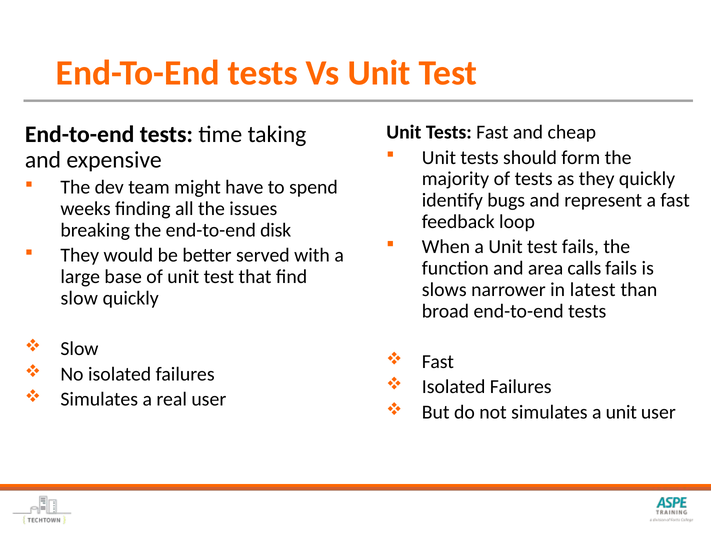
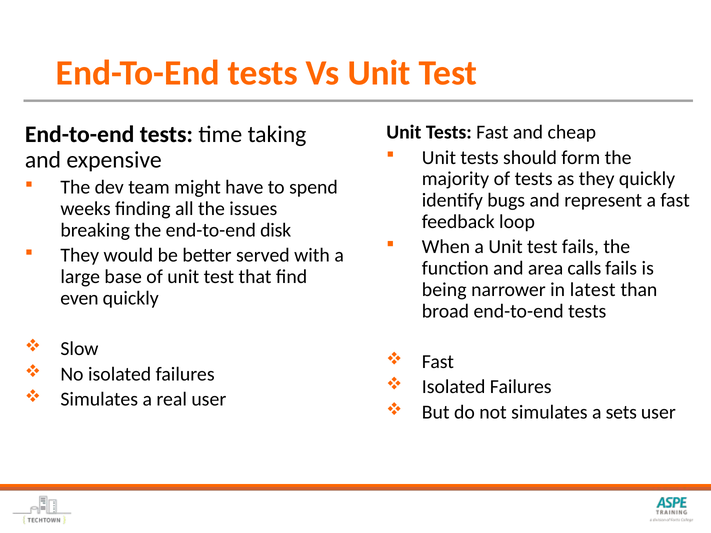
slows: slows -> being (444, 290)
slow: slow -> even (79, 298)
simulates a unit: unit -> sets (621, 412)
